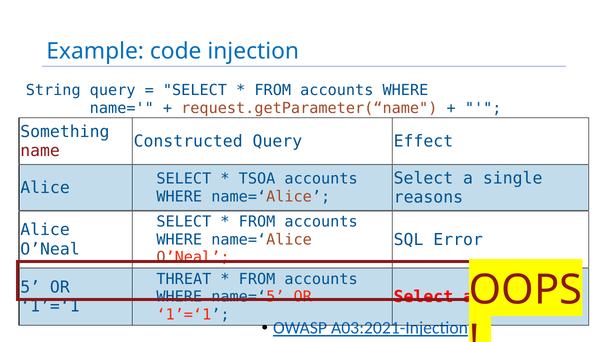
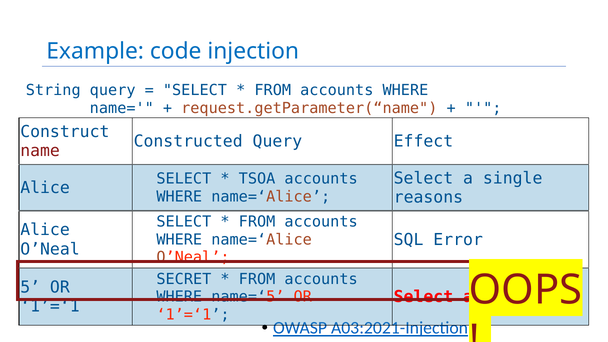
Something: Something -> Construct (65, 132)
THREAT: THREAT -> SECRET (184, 279)
